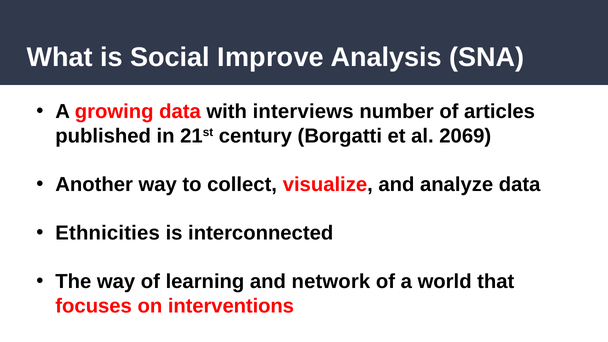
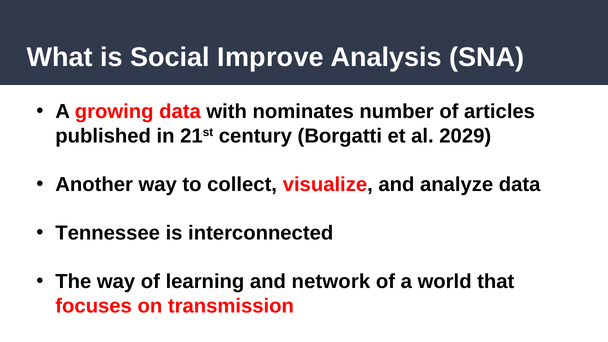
interviews: interviews -> nominates (303, 112)
2069: 2069 -> 2029 (465, 136)
Ethnicities: Ethnicities -> Tennessee (108, 233)
interventions: interventions -> transmission (231, 306)
